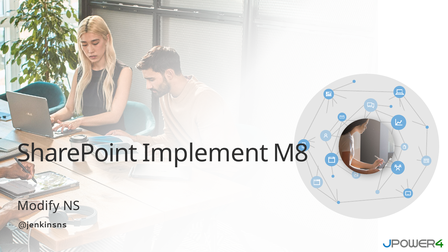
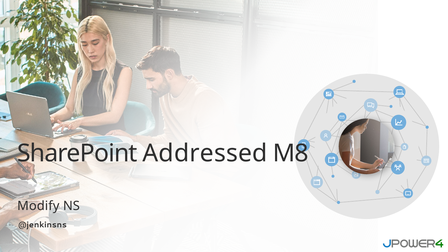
Implement: Implement -> Addressed (205, 153)
